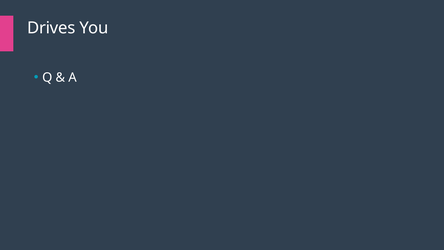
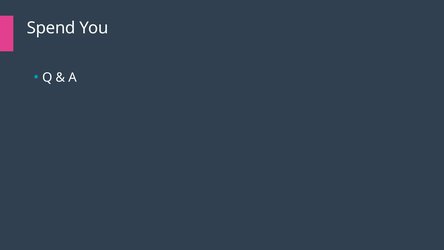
Drives: Drives -> Spend (51, 28)
